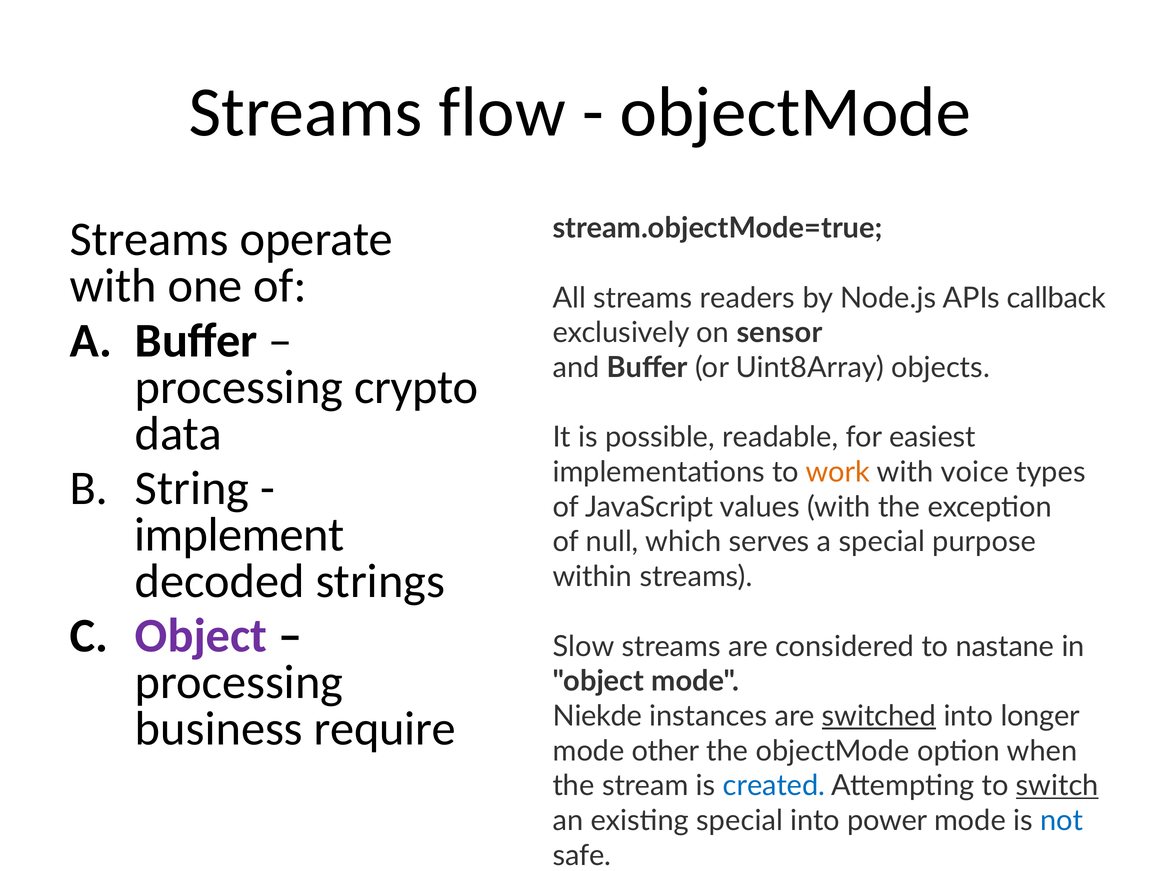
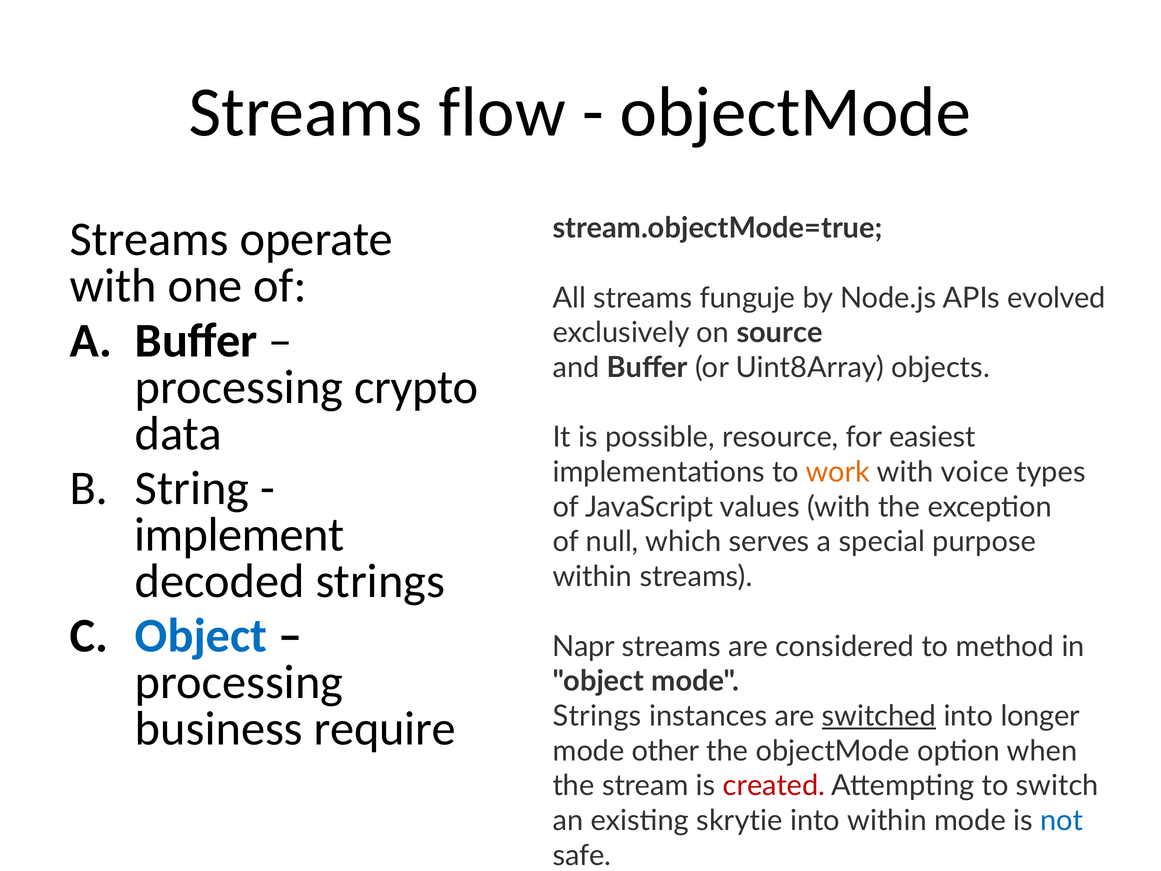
readers: readers -> funguje (748, 298)
callback: callback -> evolved (1057, 298)
sensor: sensor -> source (780, 333)
readable: readable -> resource (780, 437)
Object colour: purple -> blue (201, 636)
Slow: Slow -> Napr (584, 646)
nastane: nastane -> method (1005, 646)
Niekde: Niekde -> Strings (597, 716)
created colour: blue -> red (774, 786)
switch underline: present -> none (1057, 786)
existing special: special -> skrytie (740, 820)
into power: power -> within (887, 820)
